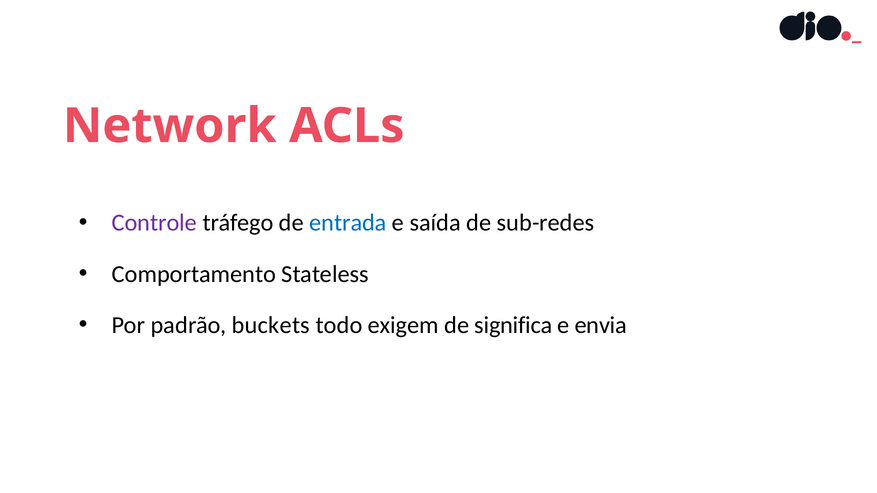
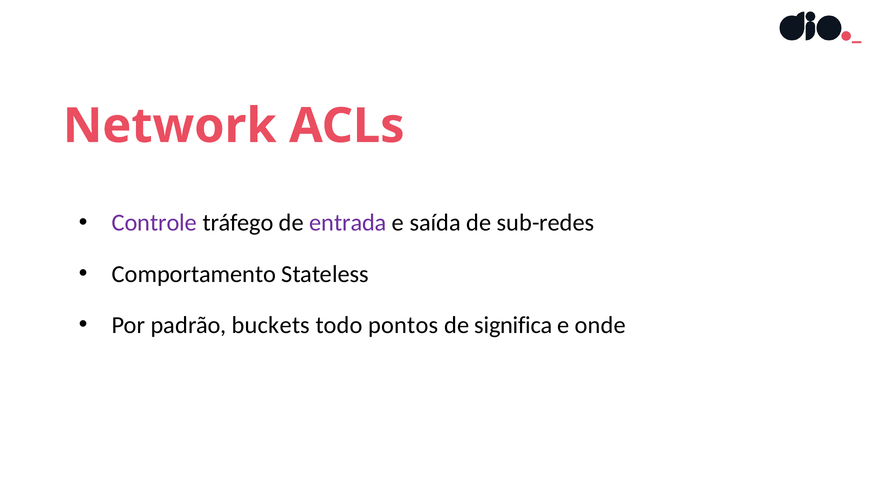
entrada colour: blue -> purple (348, 223)
exigem: exigem -> pontos (403, 325)
envia: envia -> onde (601, 325)
